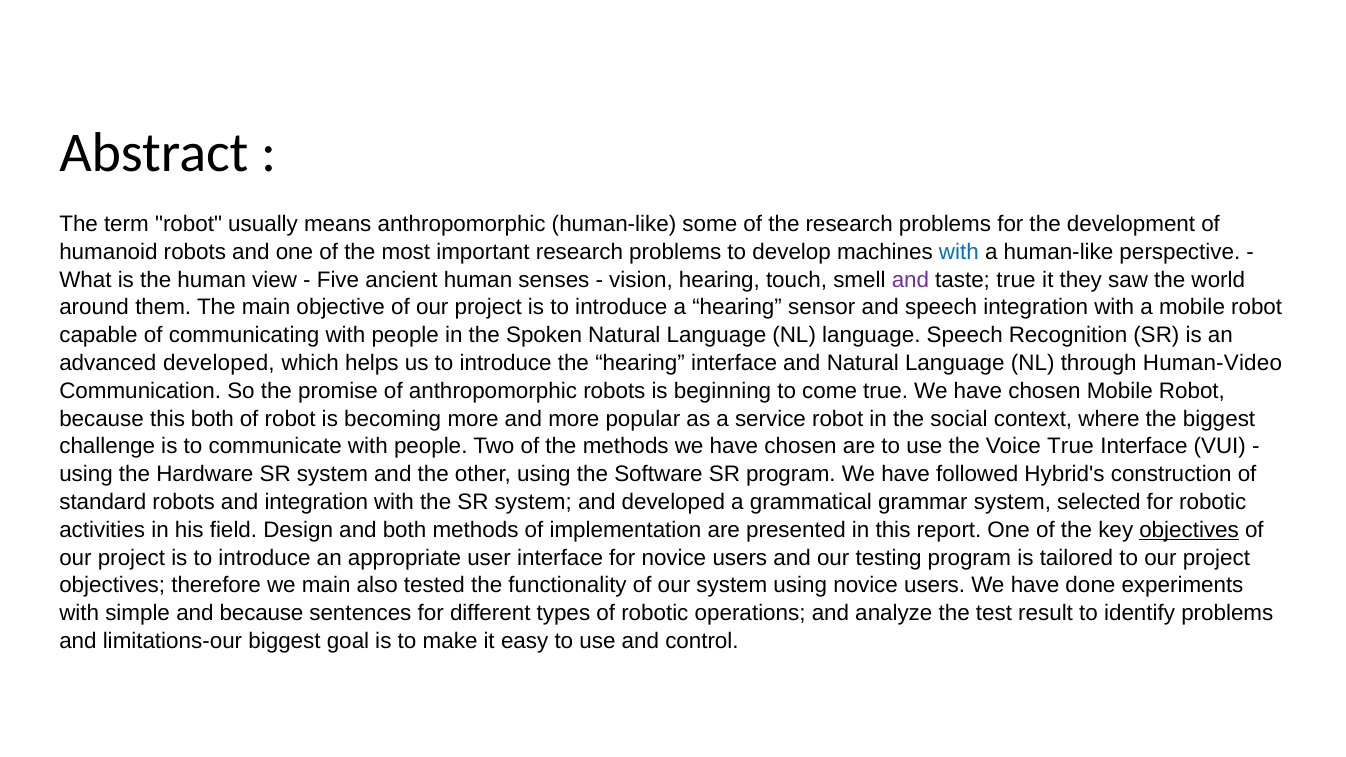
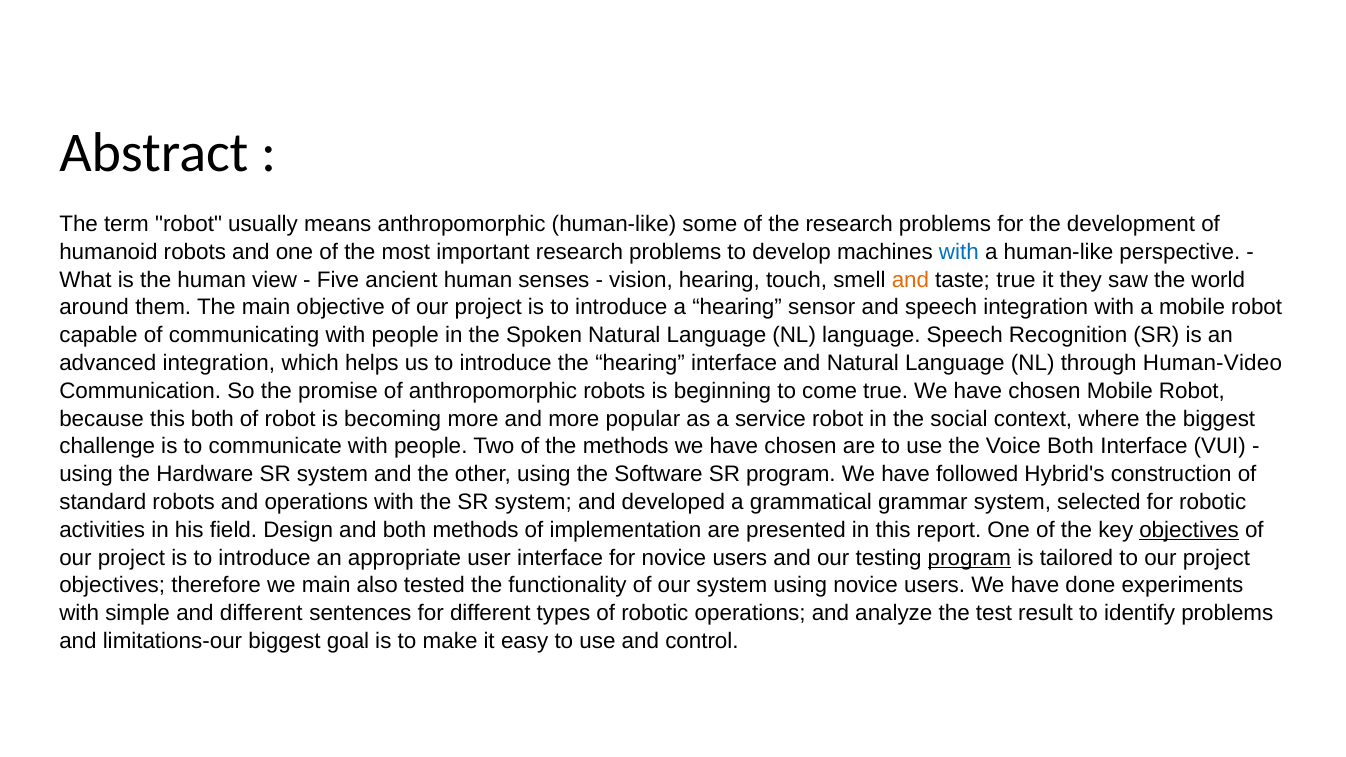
and colour: purple -> orange (910, 280)
advanced developed: developed -> integration (219, 363)
Voice True: True -> Both (1070, 447)
and integration: integration -> operations (316, 502)
program underline: none -> present (969, 558)
and because: because -> different (261, 614)
